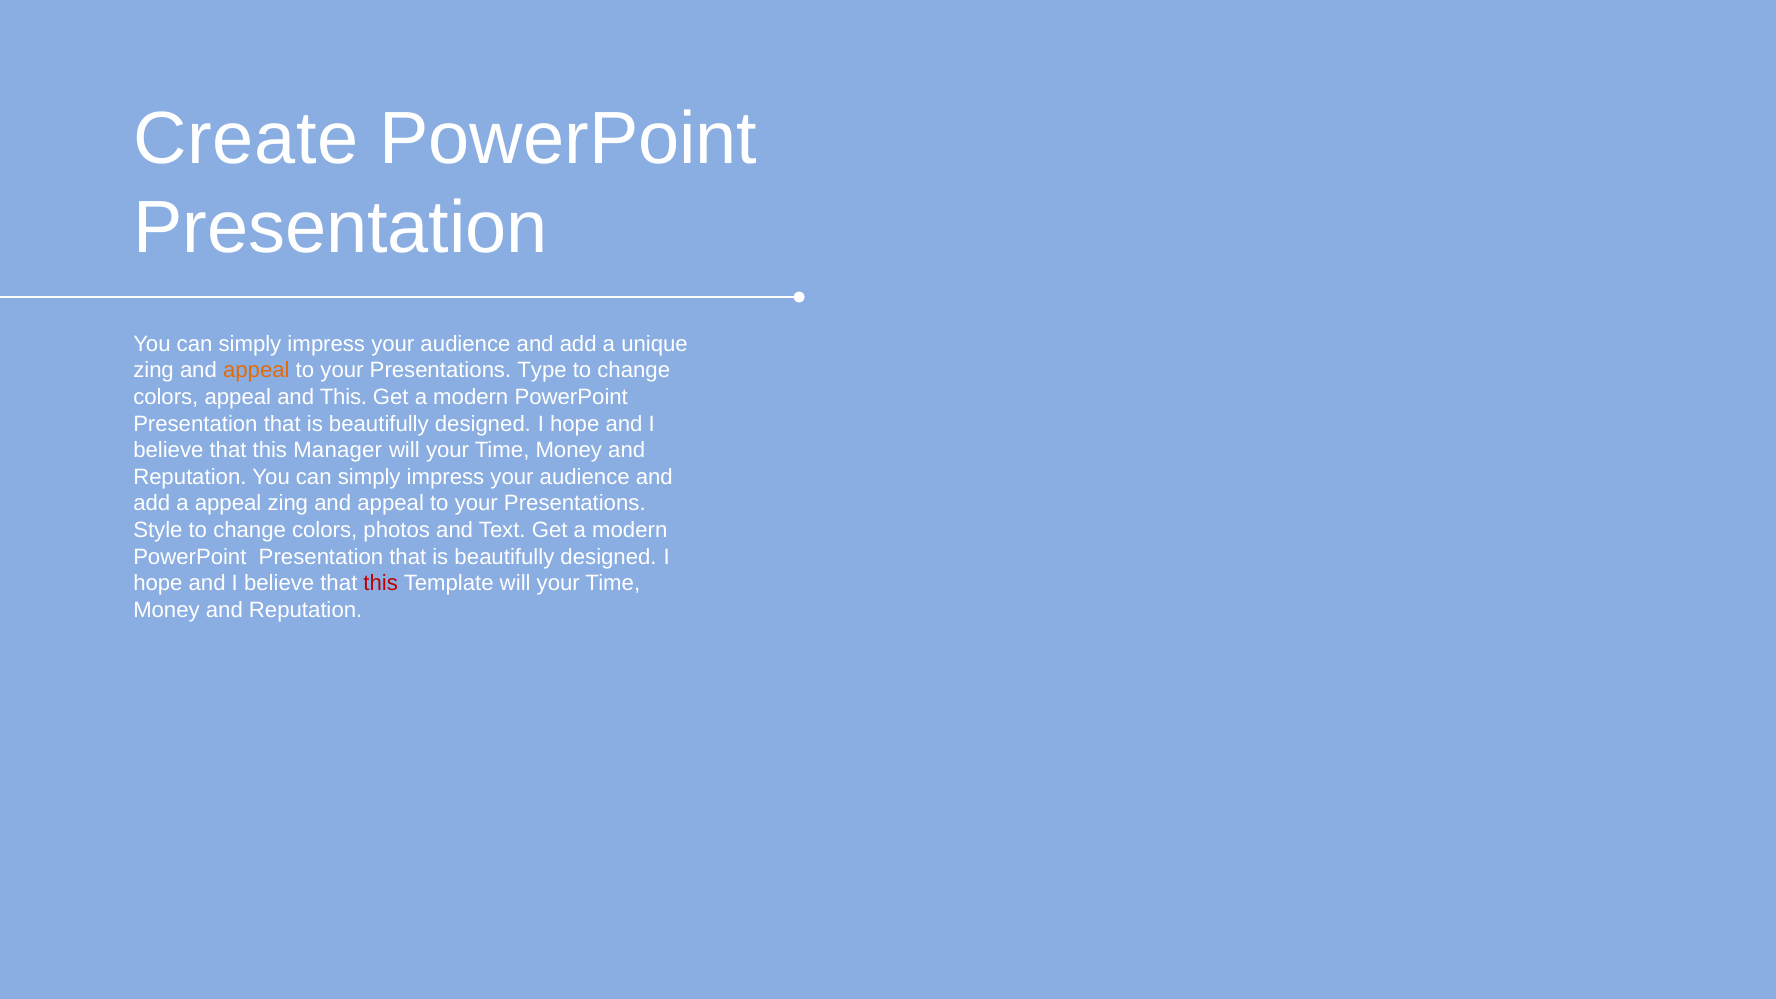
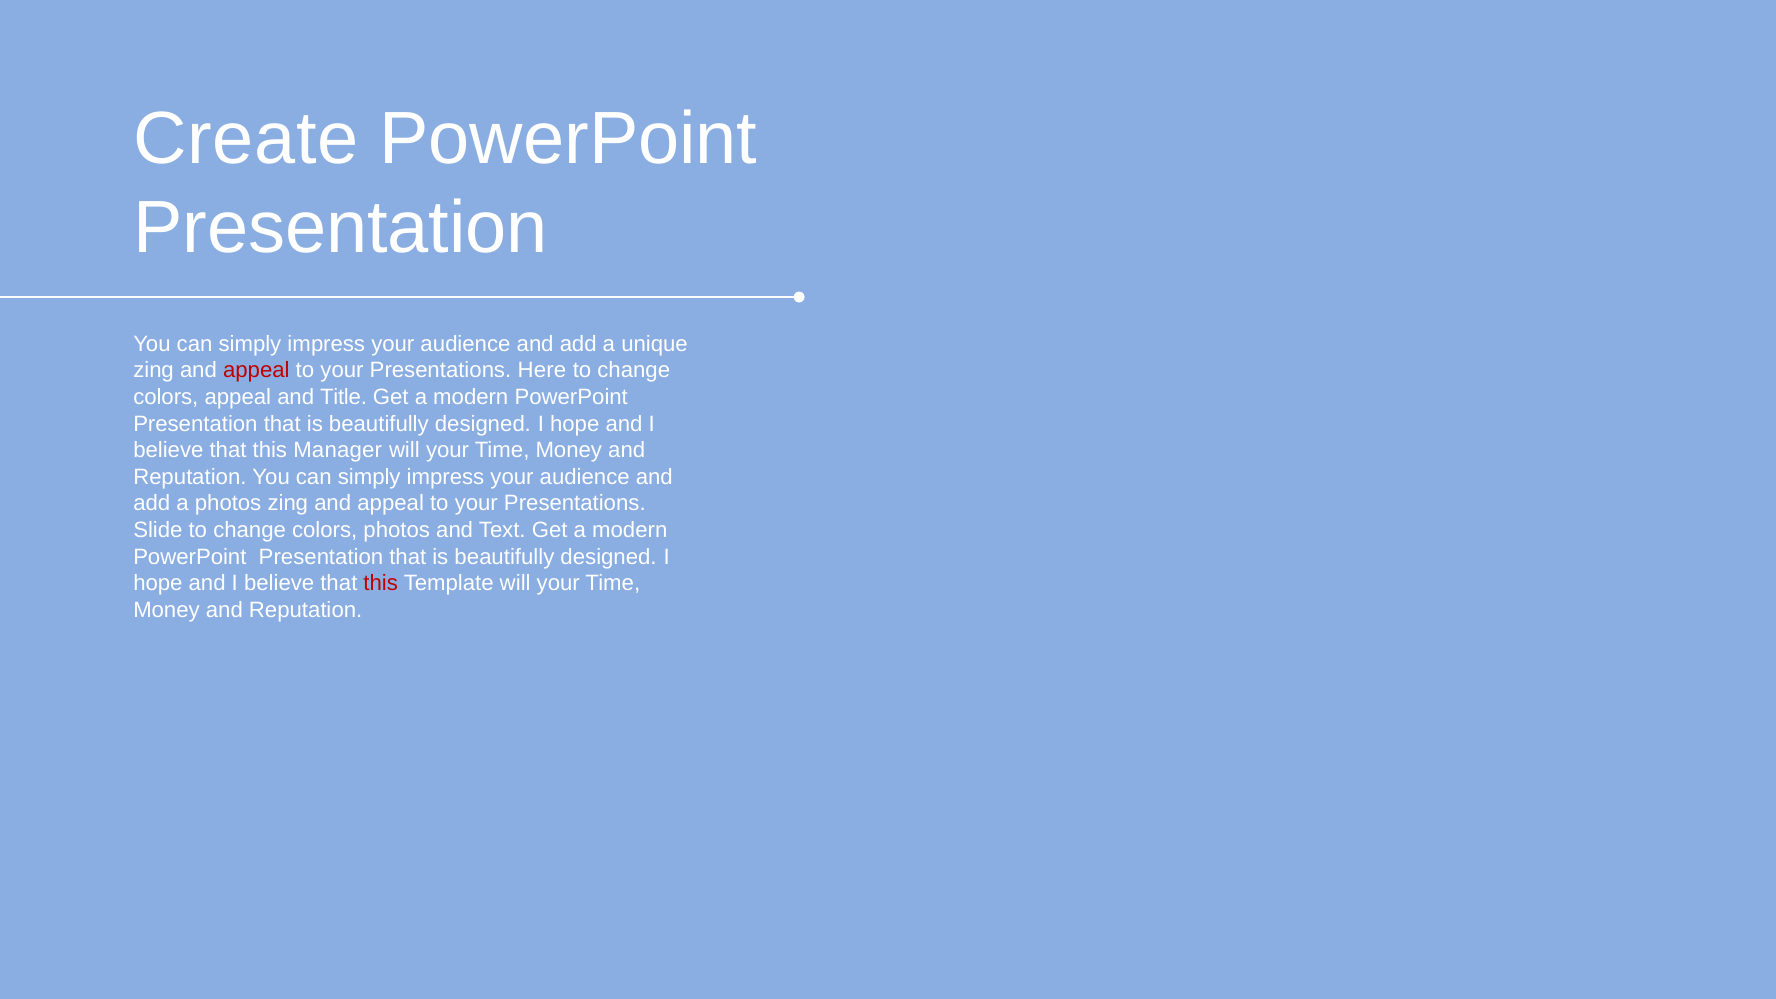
appeal colour: orange -> red (256, 370)
Type: Type -> Here (542, 370)
and This: This -> Title (344, 397)
a appeal: appeal -> photos (228, 504)
Style: Style -> Slide (158, 530)
